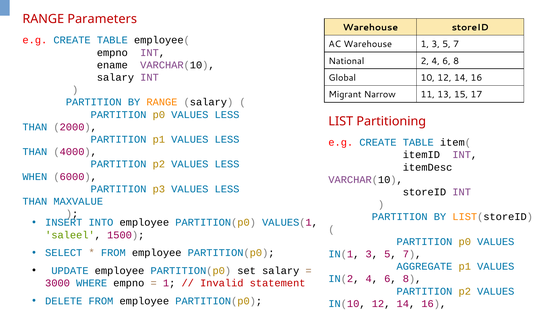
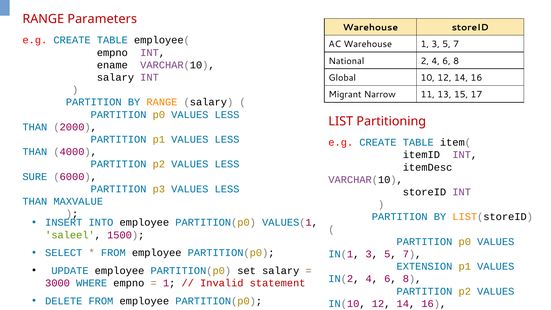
WHEN: WHEN -> SURE (35, 177)
AGGREGATE: AGGREGATE -> EXTENSION (424, 266)
